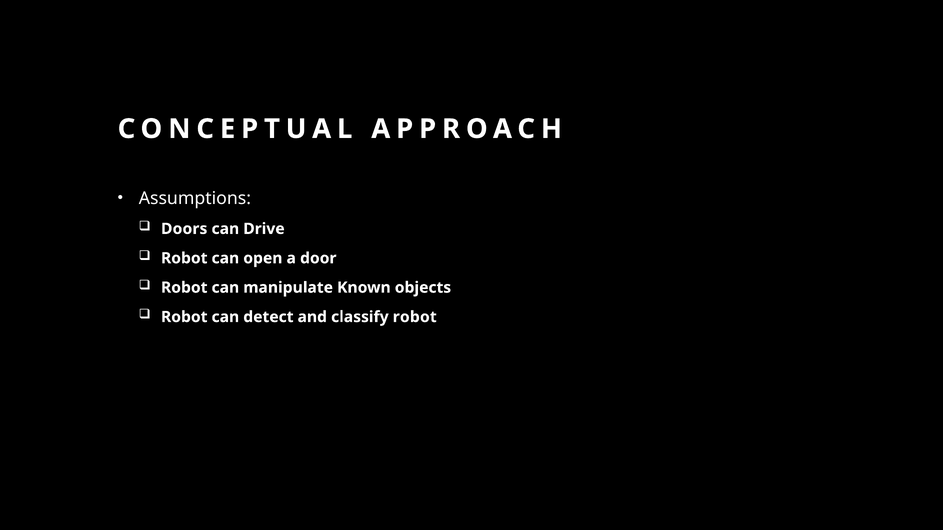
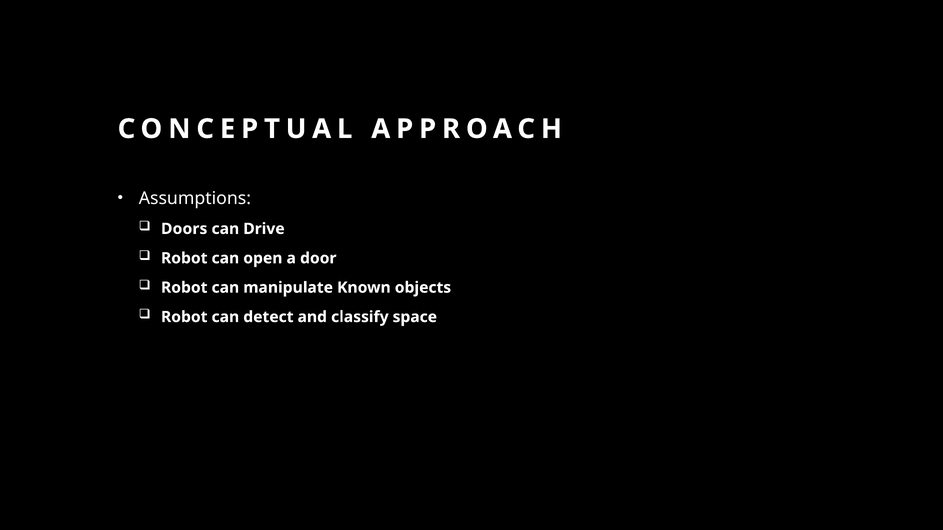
classify robot: robot -> space (415, 317)
